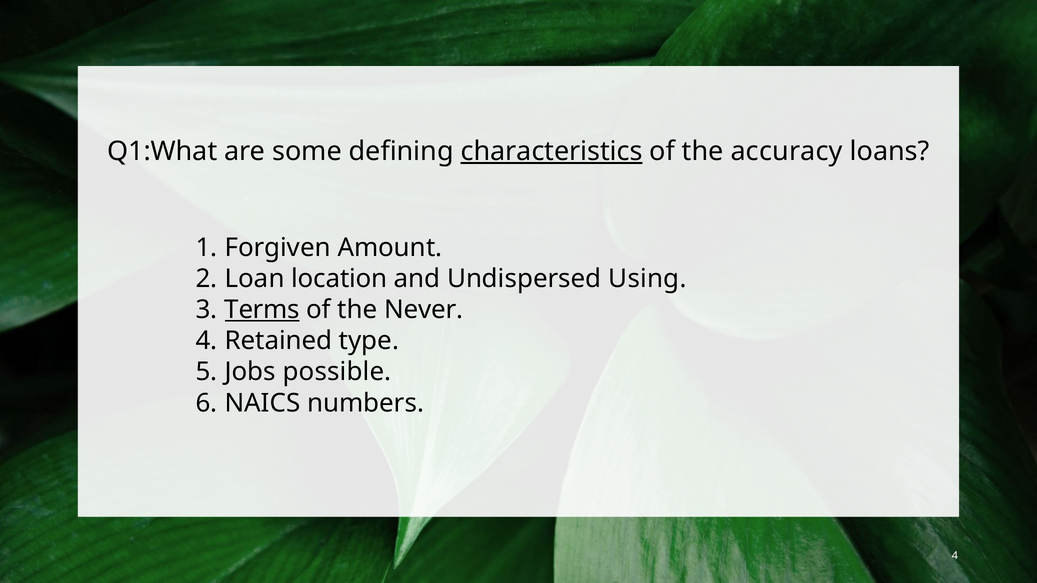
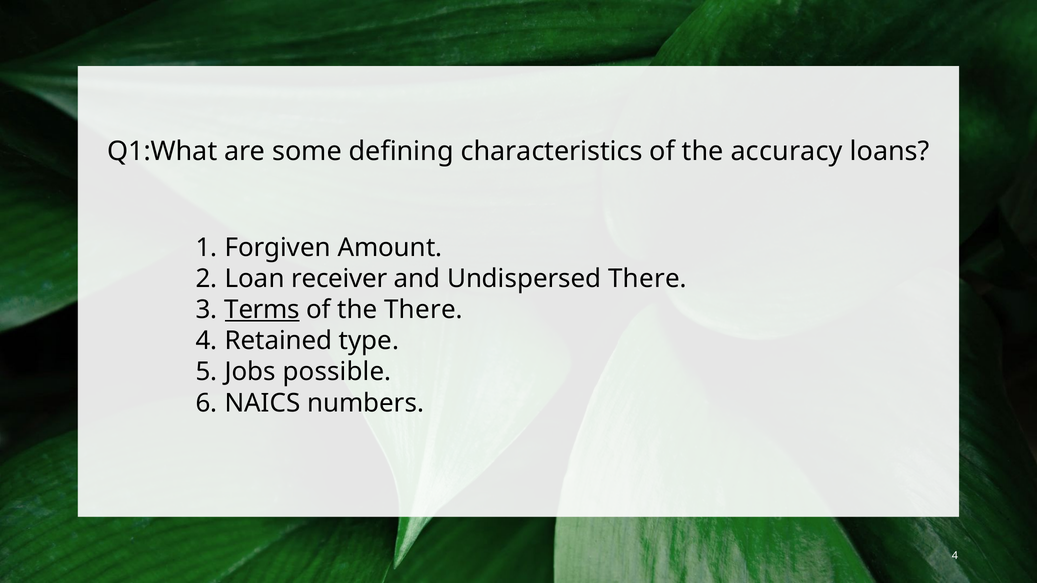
characteristics underline: present -> none (552, 151)
location: location -> receiver (339, 279)
Undispersed Using: Using -> There (648, 279)
the Never: Never -> There (424, 310)
